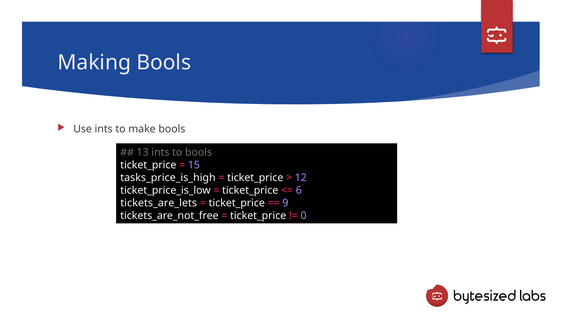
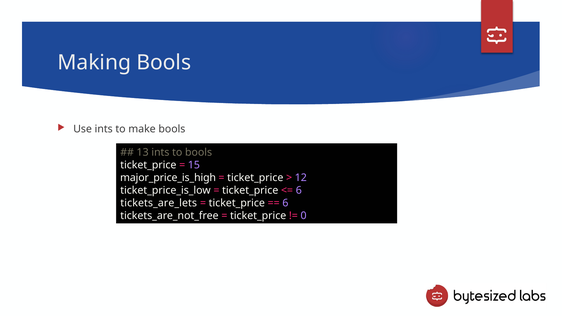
tasks_price_is_high: tasks_price_is_high -> major_price_is_high (168, 178)
9: 9 -> 6 (285, 203)
